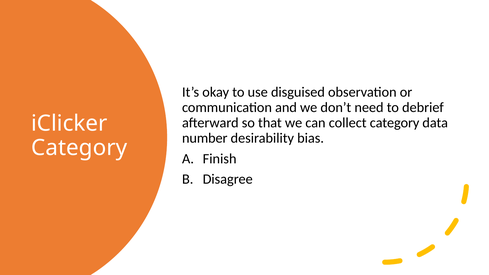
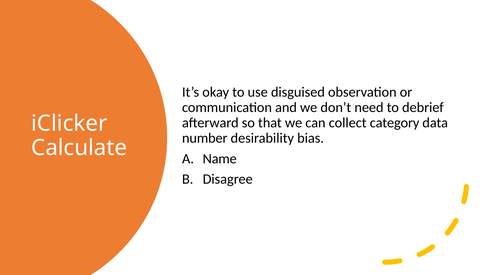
Category: Category -> Calculate (79, 148)
Finish: Finish -> Name (220, 159)
